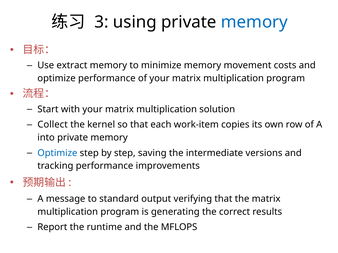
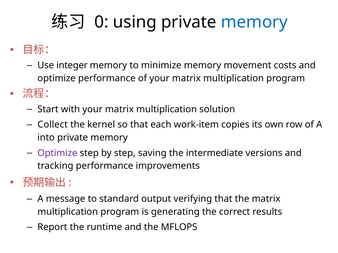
3: 3 -> 0 (102, 22)
extract: extract -> integer (72, 66)
Optimize colour: blue -> purple (57, 153)
